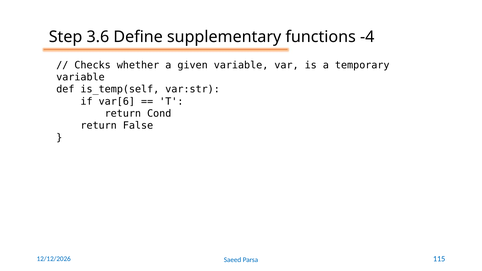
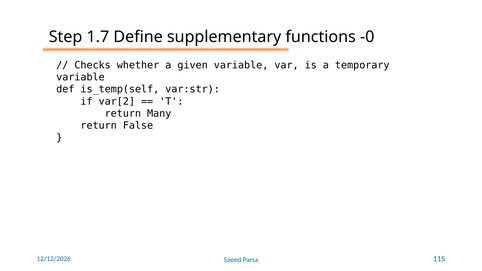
3.6: 3.6 -> 1.7 (98, 37)
-4: -4 -> -0 (367, 37)
var[6: var[6 -> var[2 (117, 101)
Cond: Cond -> Many (159, 114)
